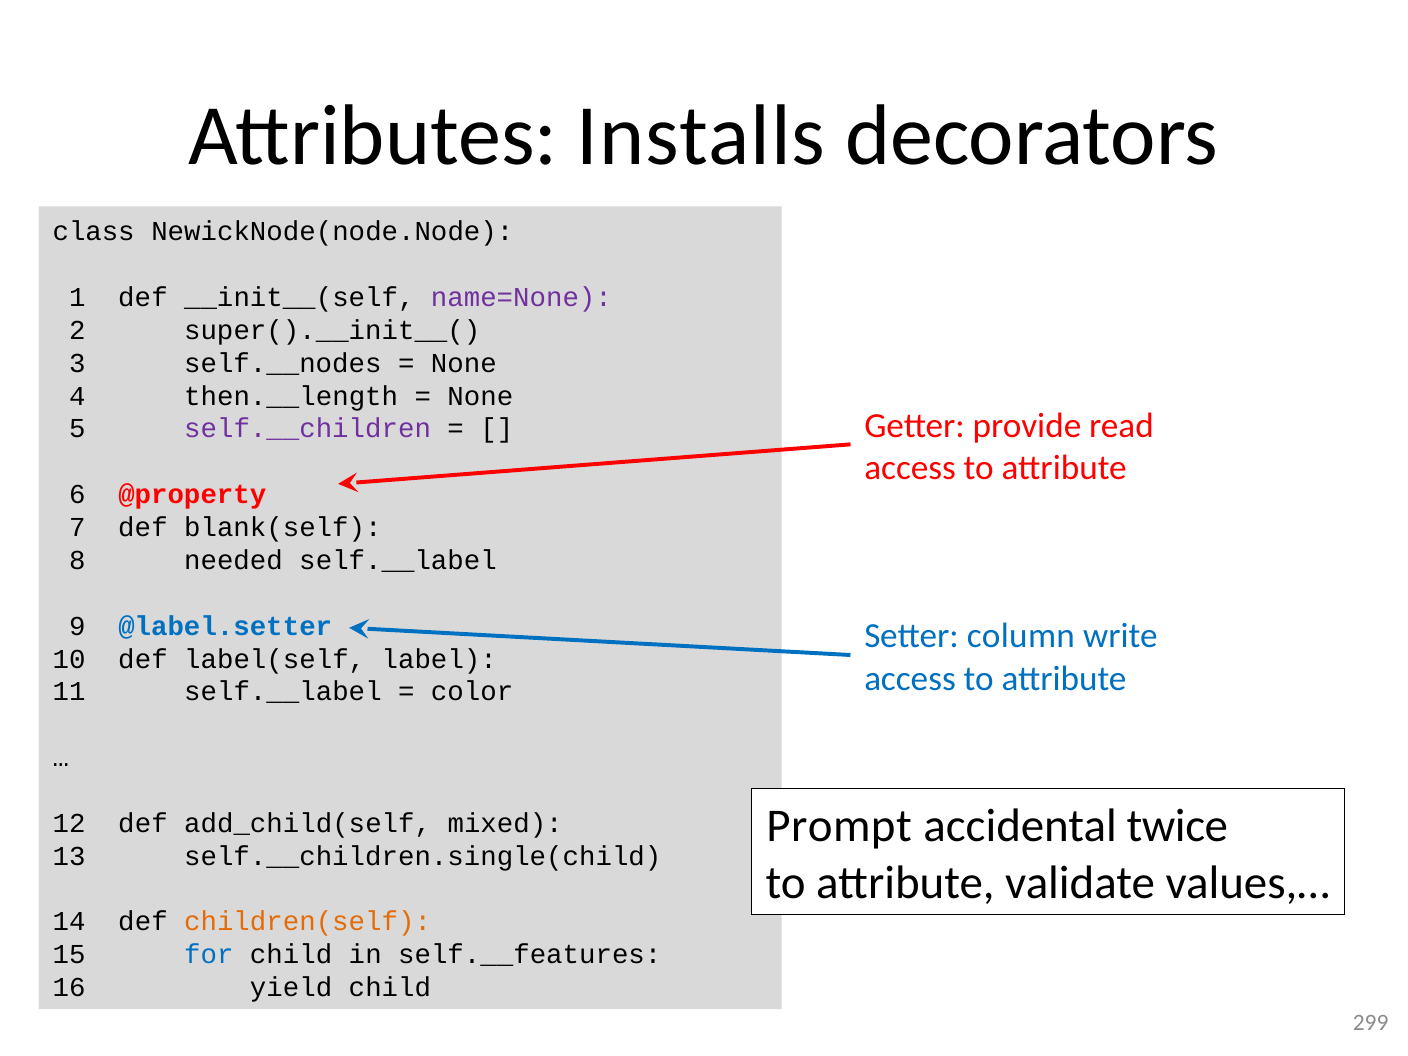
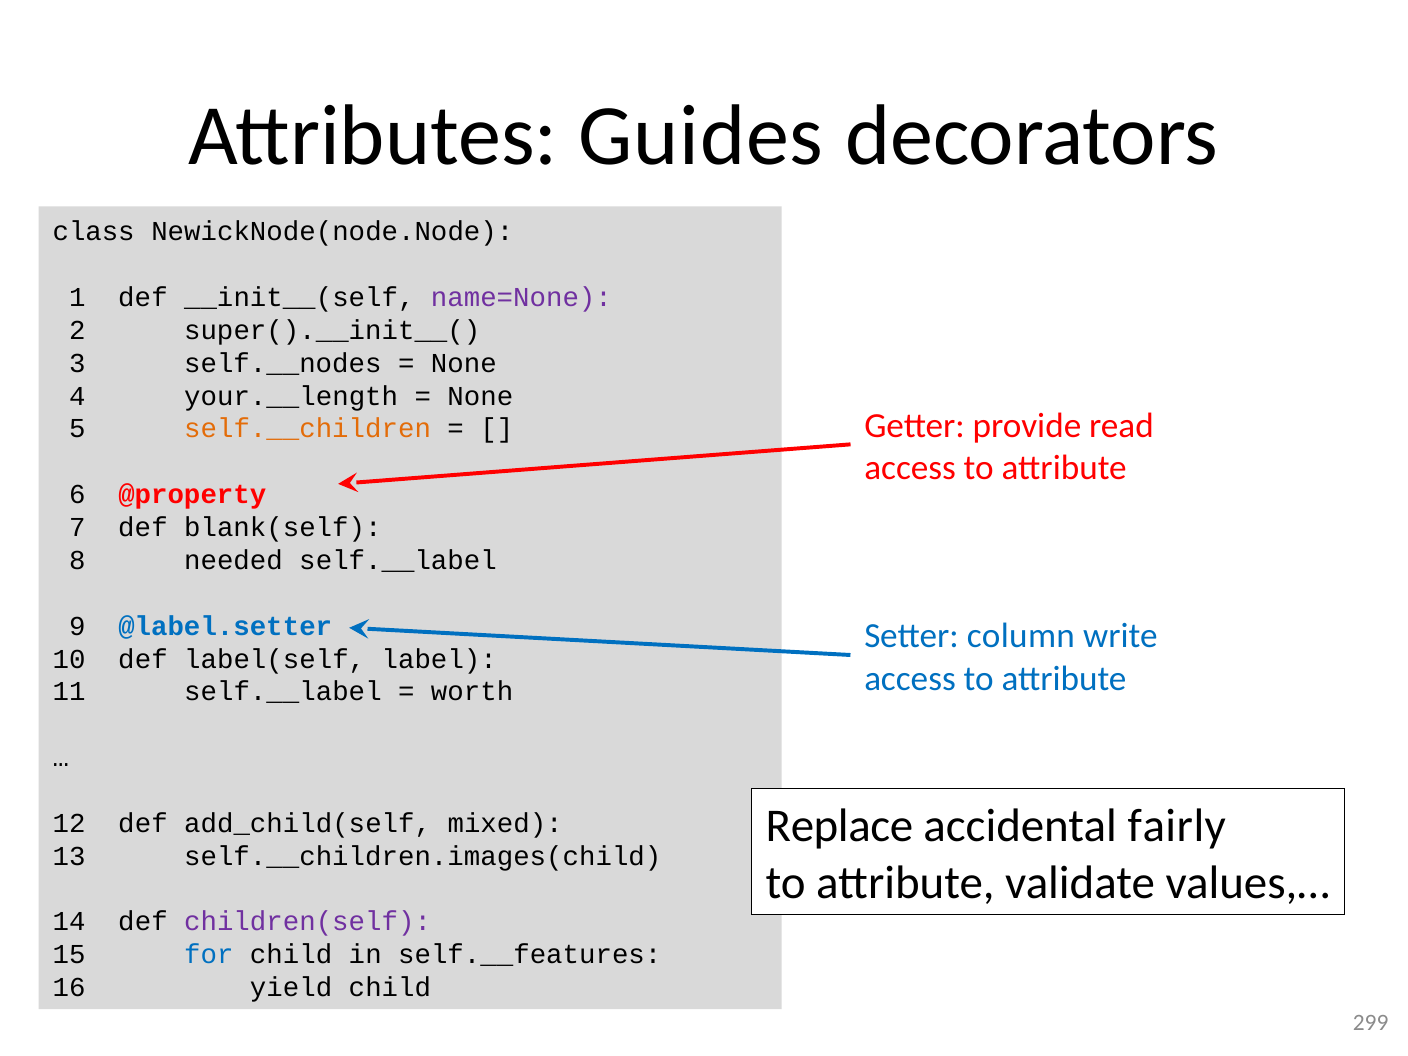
Installs: Installs -> Guides (701, 136)
then.__length: then.__length -> your.__length (291, 396)
self.__children colour: purple -> orange (308, 429)
color: color -> worth (472, 692)
Prompt: Prompt -> Replace (839, 826)
twice: twice -> fairly (1177, 826)
self.__children.single(child: self.__children.single(child -> self.__children.images(child (423, 856)
children(self colour: orange -> purple (308, 922)
